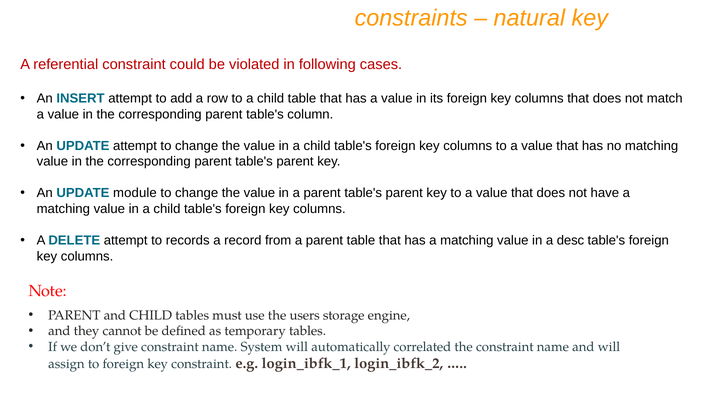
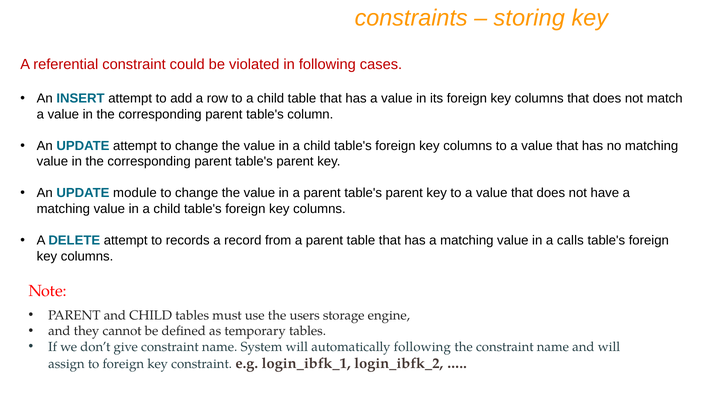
natural: natural -> storing (529, 18)
desc: desc -> calls (570, 241)
automatically correlated: correlated -> following (422, 347)
